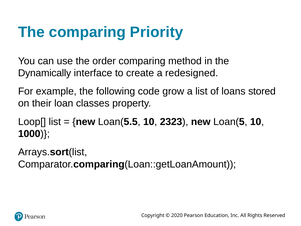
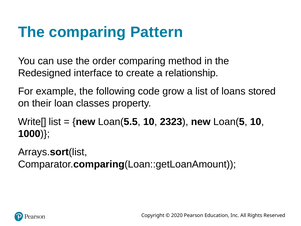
Priority: Priority -> Pattern (157, 32)
Dynamically: Dynamically -> Redesigned (45, 73)
redesigned: redesigned -> relationship (192, 73)
Loop[: Loop[ -> Write[ (32, 122)
